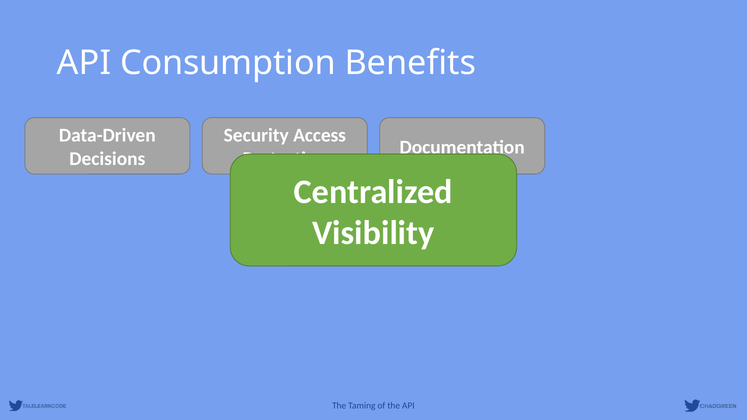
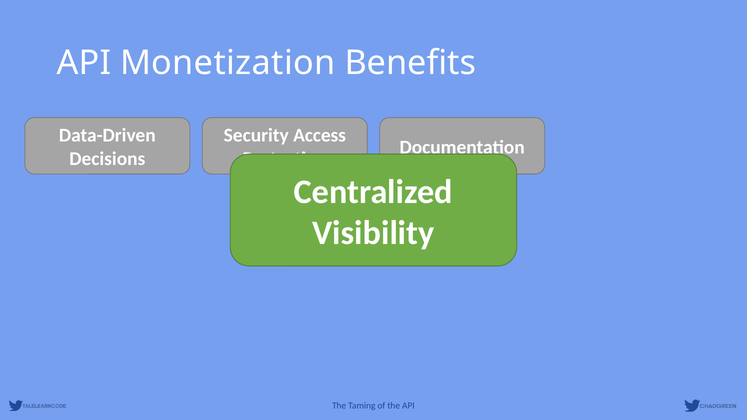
Consumption: Consumption -> Monetization (228, 63)
